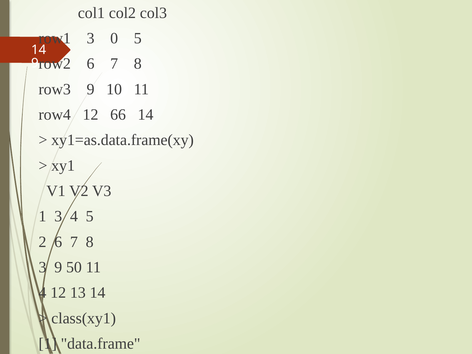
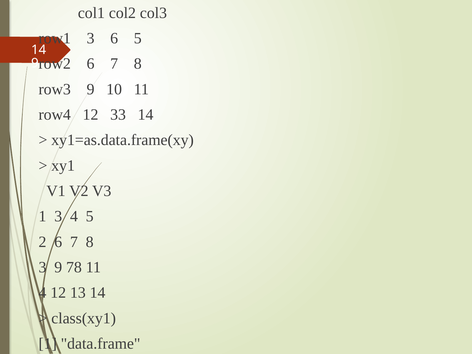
3 0: 0 -> 6 (114, 38)
66: 66 -> 33 (118, 115)
50: 50 -> 78 (74, 267)
